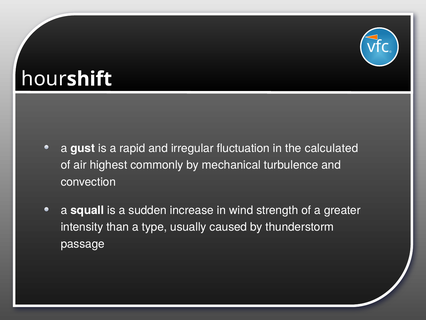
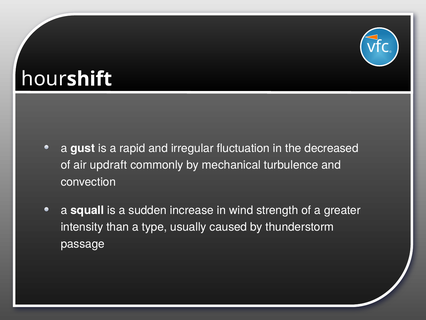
calculated: calculated -> decreased (332, 148)
highest: highest -> updraft (108, 165)
